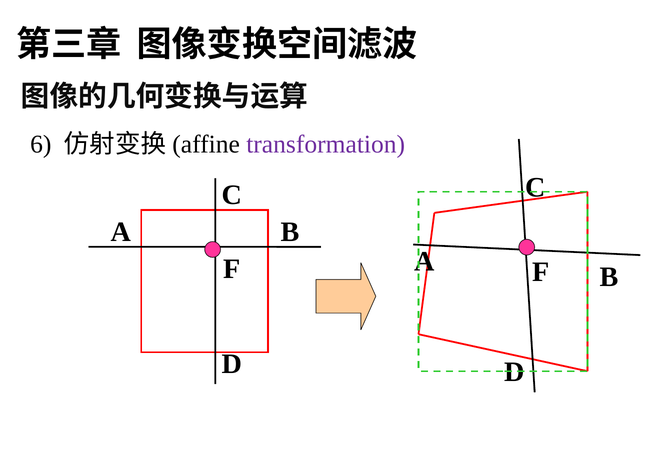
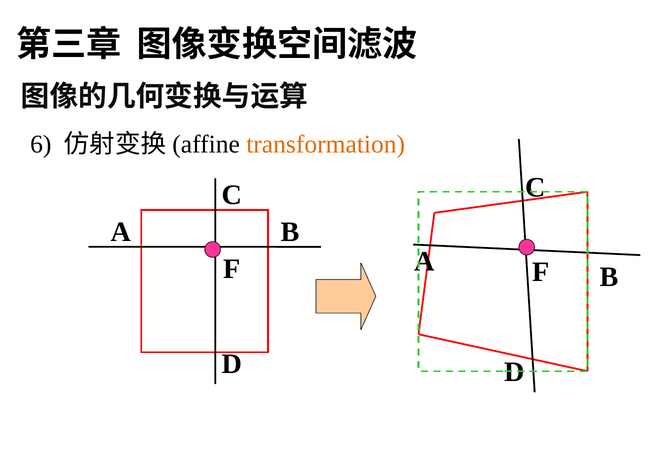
transformation colour: purple -> orange (326, 144)
